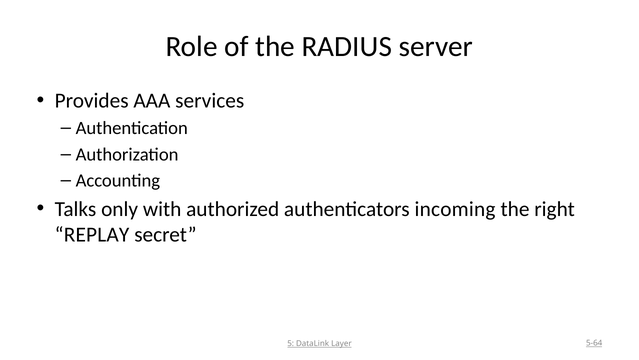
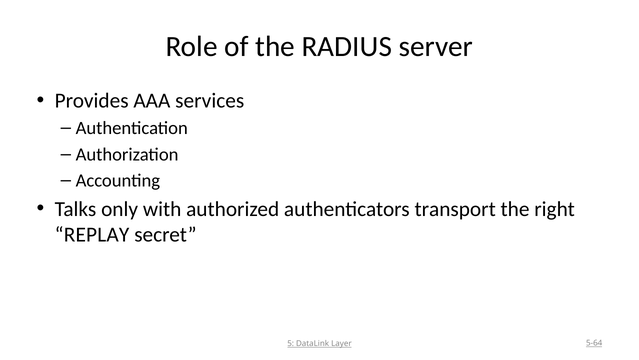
incoming: incoming -> transport (455, 209)
